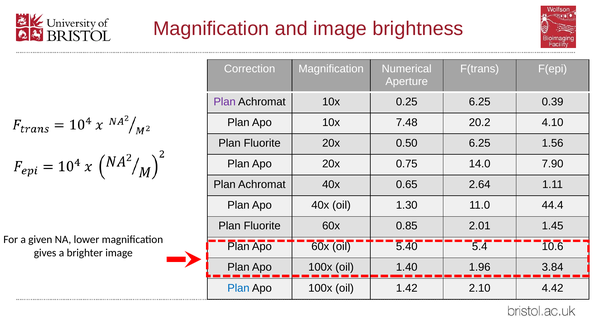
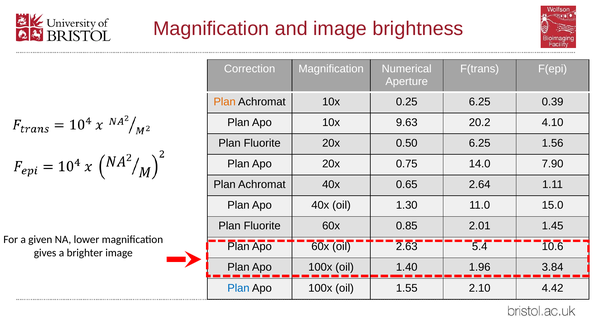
Plan colour: purple -> orange (225, 102)
7.48: 7.48 -> 9.63 (407, 122)
44.4: 44.4 -> 15.0 (553, 205)
5.40: 5.40 -> 2.63 (407, 247)
1.42: 1.42 -> 1.55 (407, 288)
